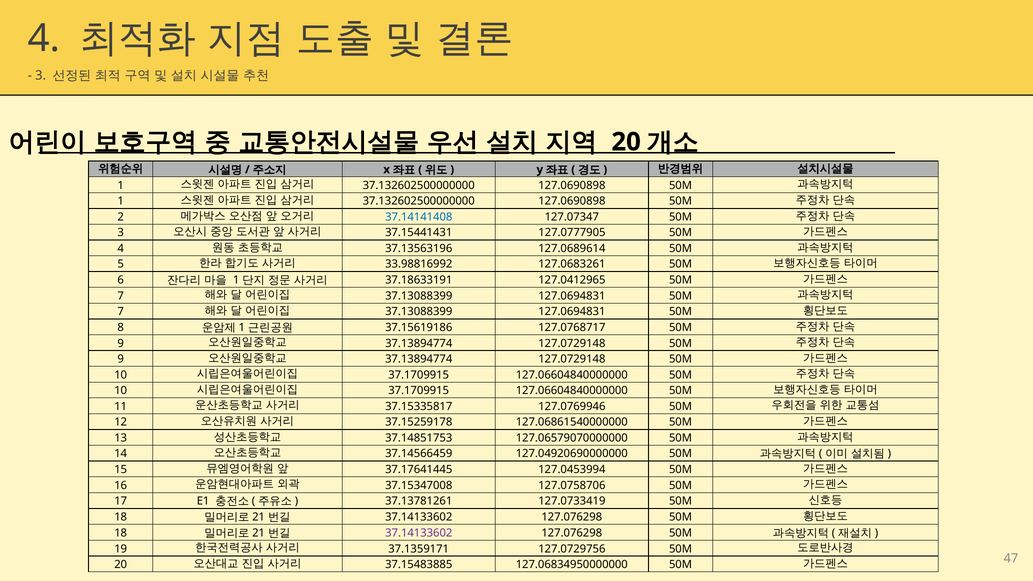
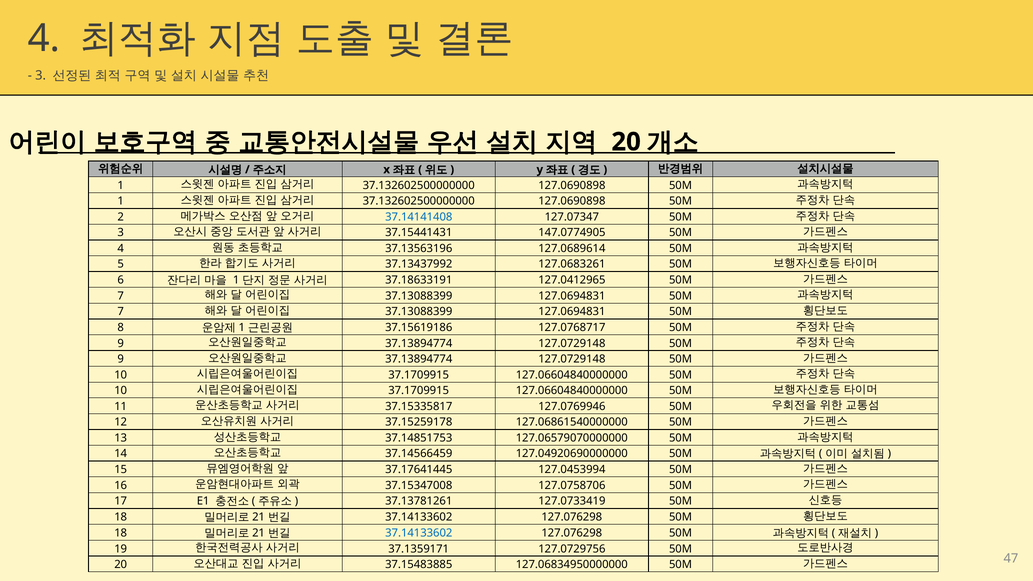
127.0777905: 127.0777905 -> 147.0774905 (572, 233)
33.98816992: 33.98816992 -> 37.13437992 (419, 264)
37.14133602 colour: purple -> blue (419, 533)
